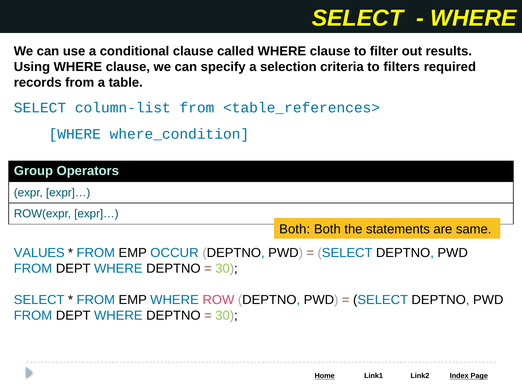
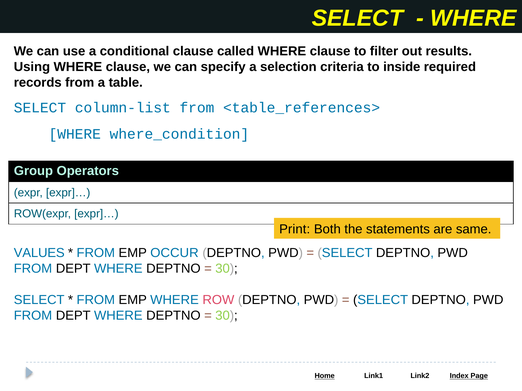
filters: filters -> inside (402, 67)
Both: Both -> Print (295, 229)
